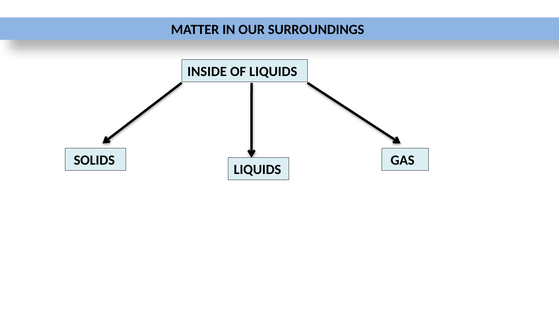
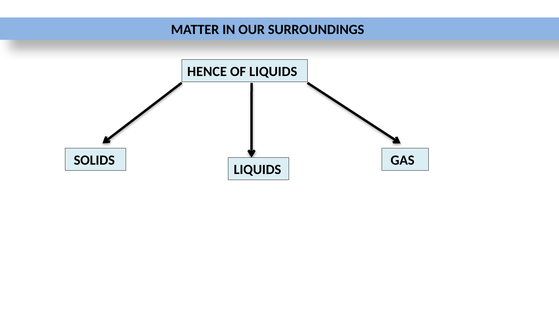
INSIDE: INSIDE -> HENCE (207, 71)
